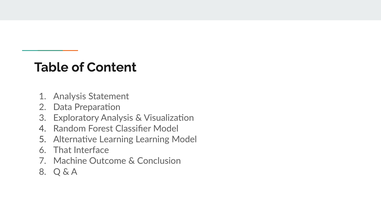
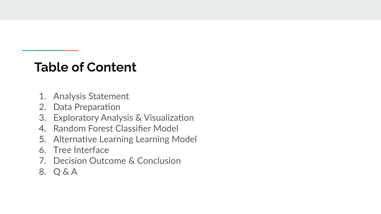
That: That -> Tree (62, 150)
Machine: Machine -> Decision (70, 161)
